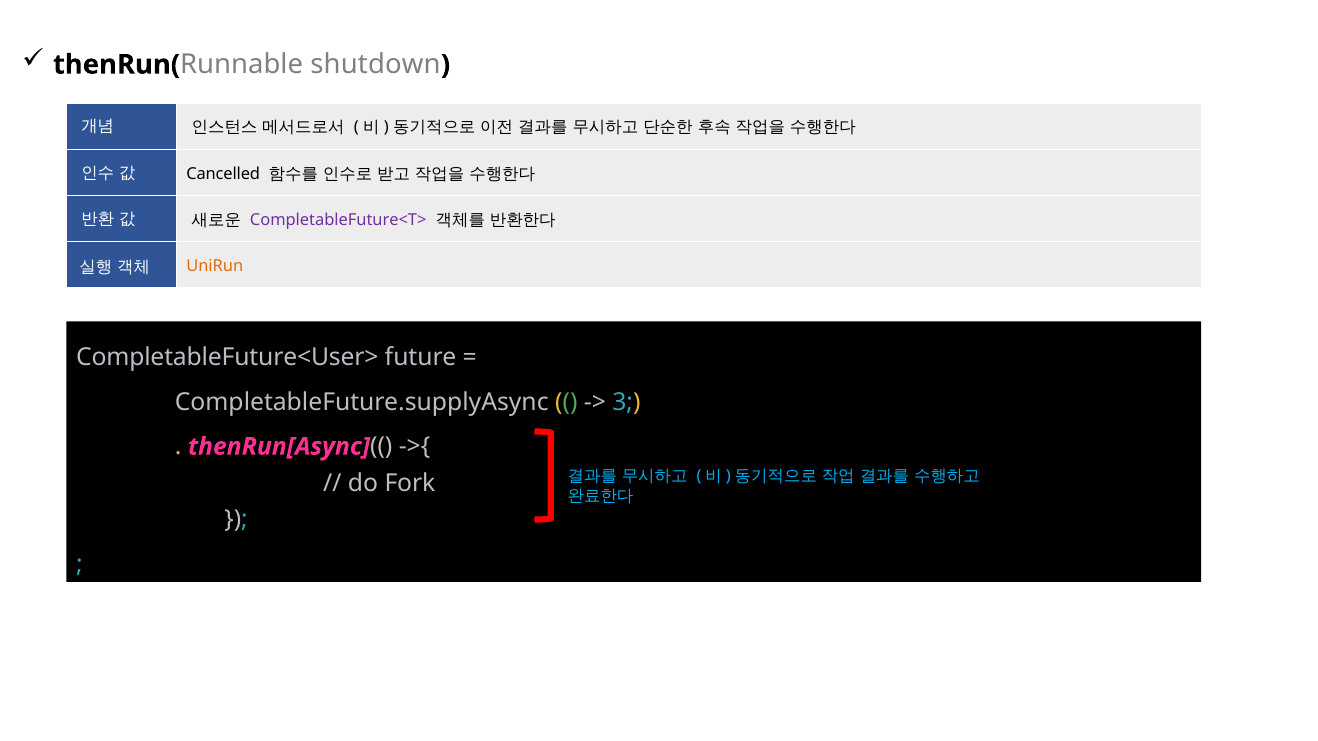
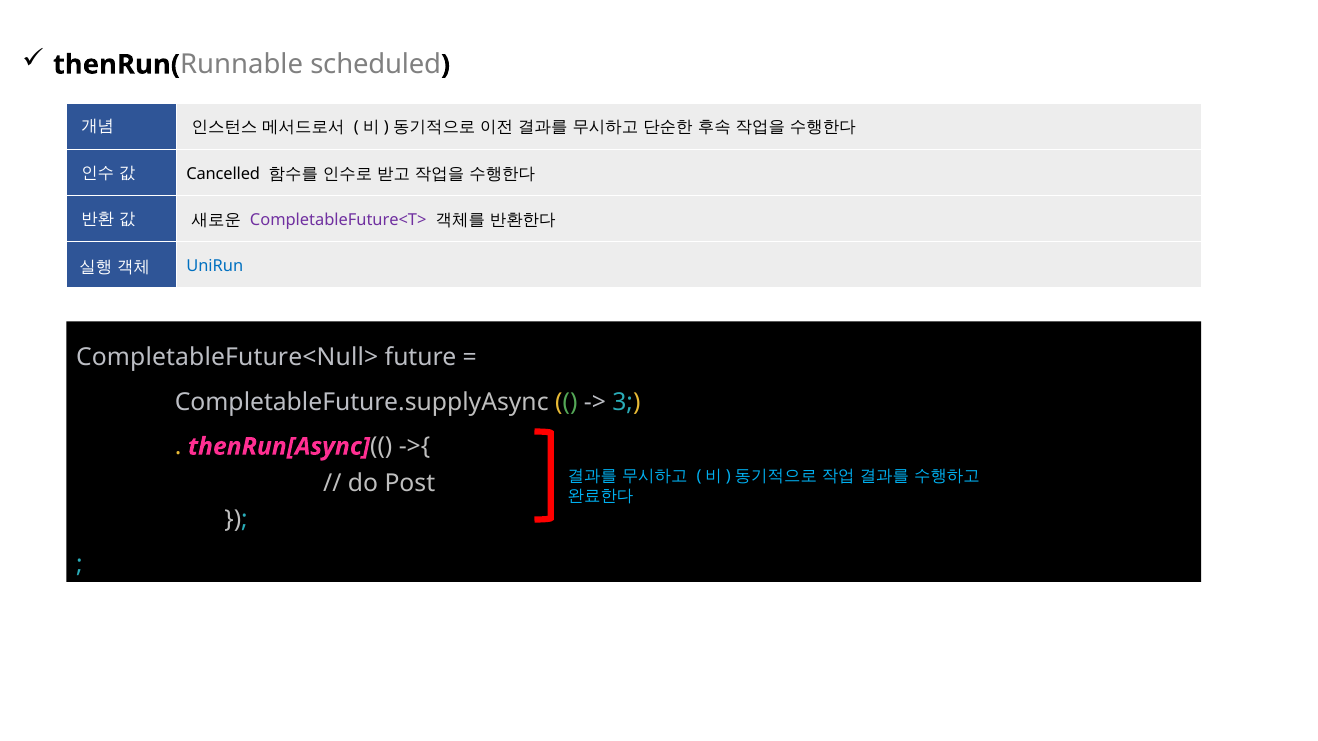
shutdown: shutdown -> scheduled (376, 65)
UniRun colour: orange -> blue (215, 266)
CompletableFuture<User>: CompletableFuture<User> -> CompletableFuture<Null> (227, 358)
Fork: Fork -> Post (410, 483)
